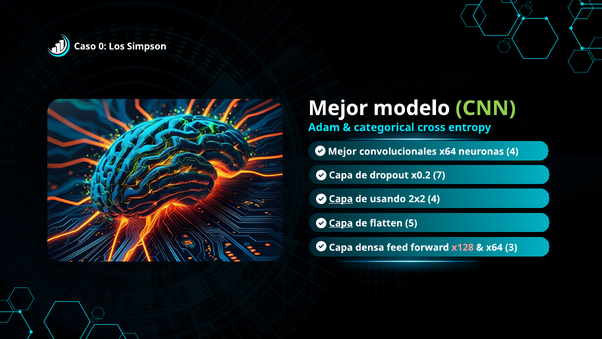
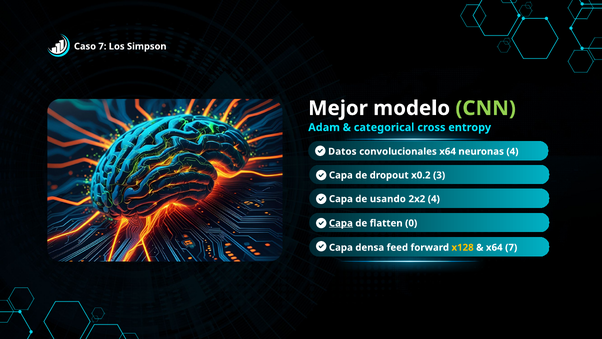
Caso 0: 0 -> 7 (102, 46)
Mejor: Mejor -> Datos (342, 151)
7: 7 -> 3 (439, 175)
Capa underline: present -> none (341, 199)
5: 5 -> 0 (411, 223)
x128 colour: pink -> yellow (463, 247)
x64 3: 3 -> 7 (511, 247)
